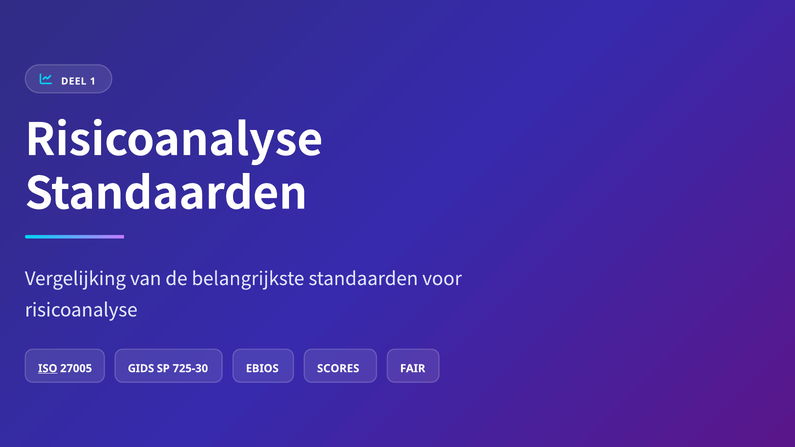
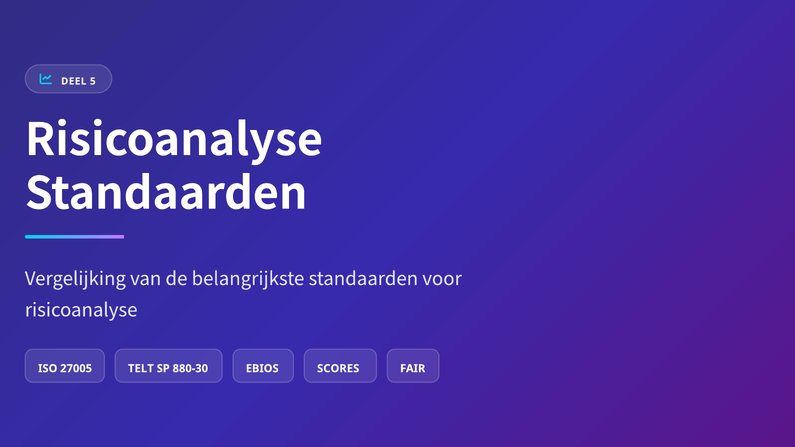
1: 1 -> 5 (93, 81)
ISO underline: present -> none (48, 369)
GIDS: GIDS -> TELT (141, 369)
725-30: 725-30 -> 880-30 (190, 369)
